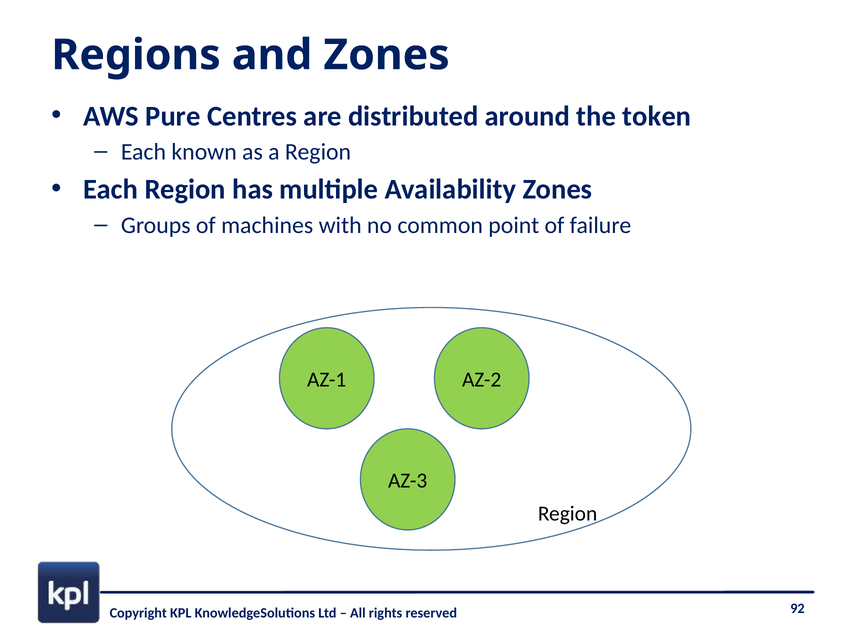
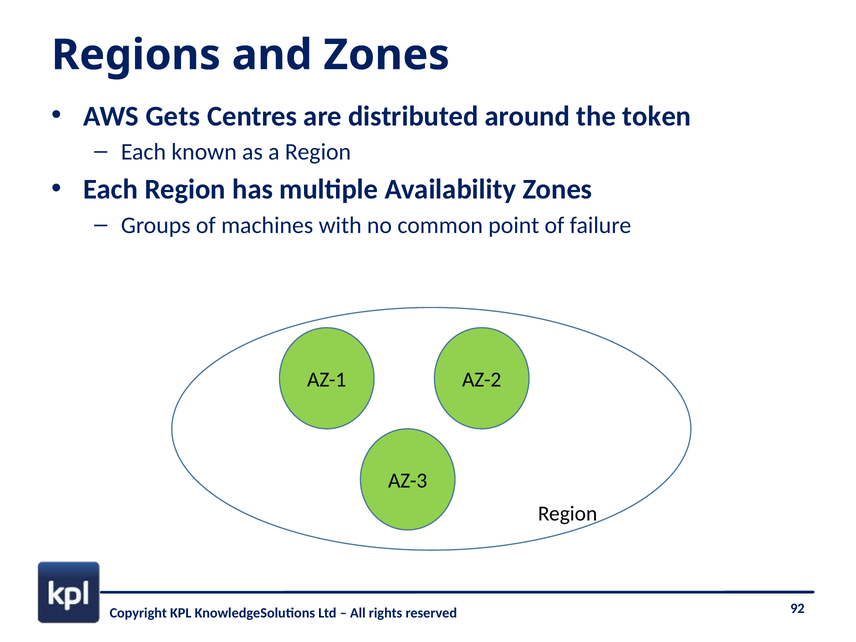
Pure: Pure -> Gets (173, 116)
